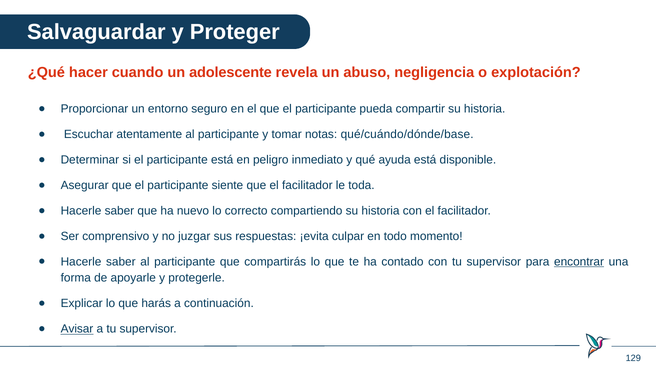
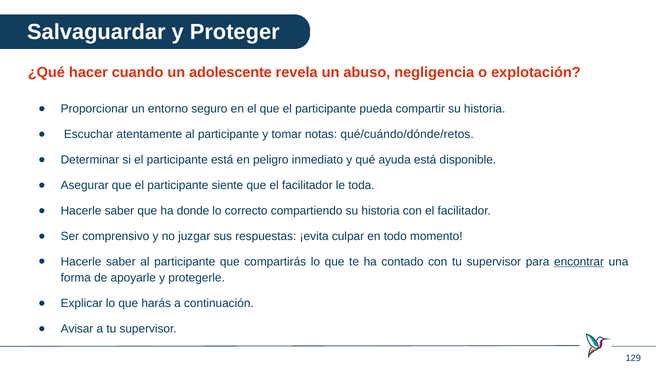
qué/cuándo/dónde/base: qué/cuándo/dónde/base -> qué/cuándo/dónde/retos (407, 134)
nuevo: nuevo -> donde (193, 211)
Avisar underline: present -> none (77, 329)
